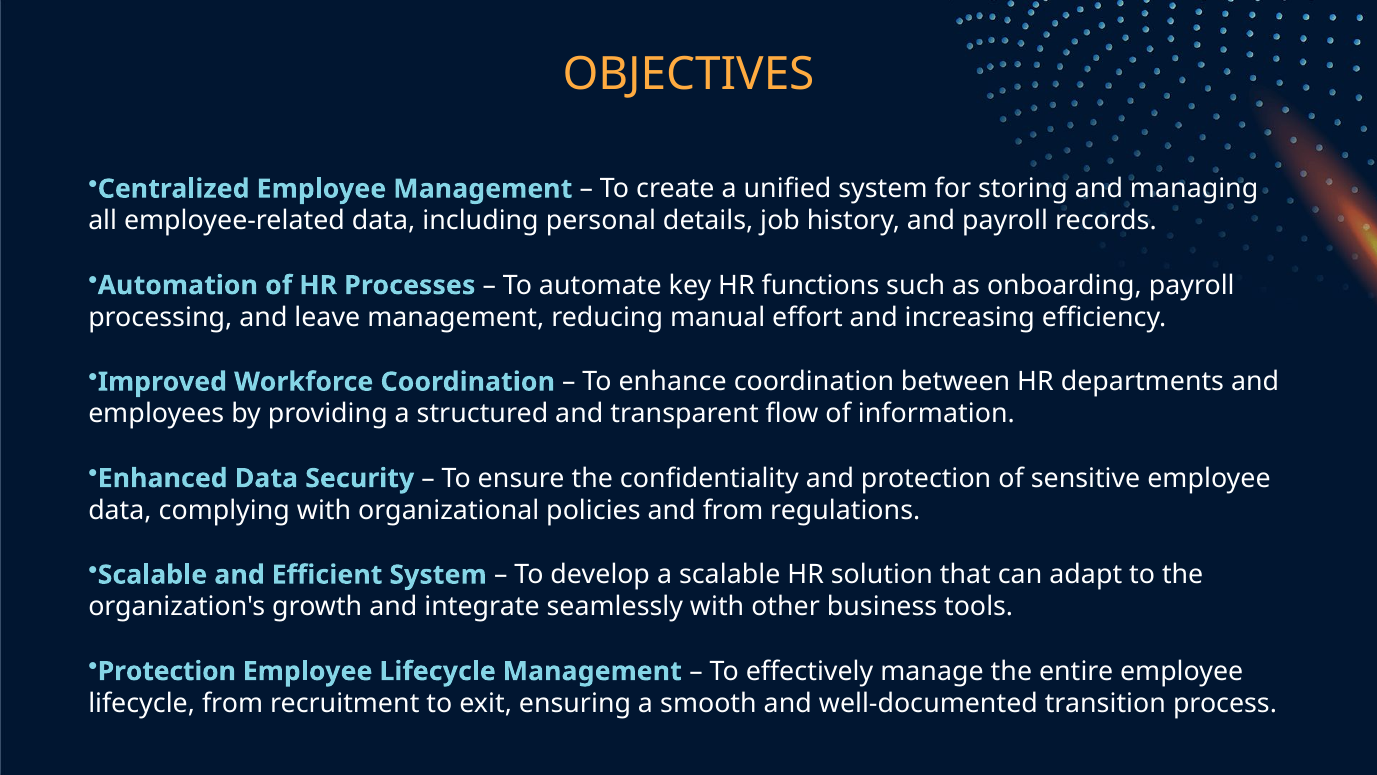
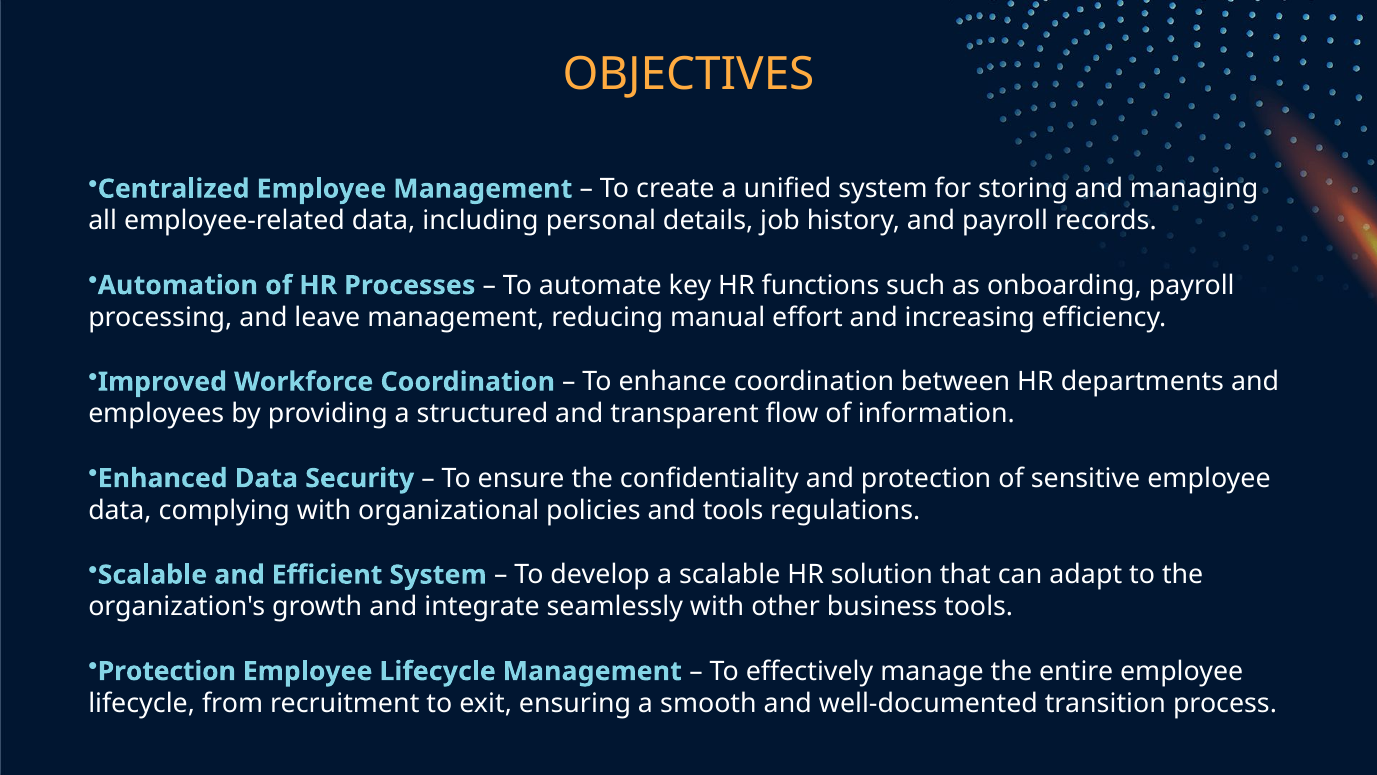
and from: from -> tools (733, 510)
